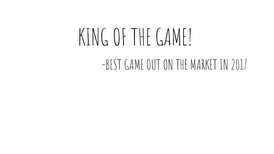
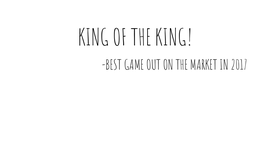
THE GAME: GAME -> KING (174, 38)
